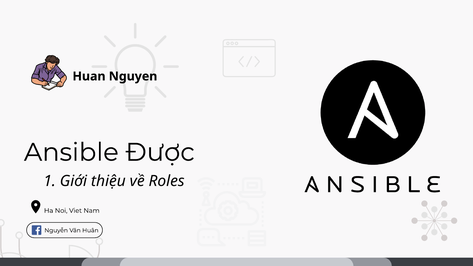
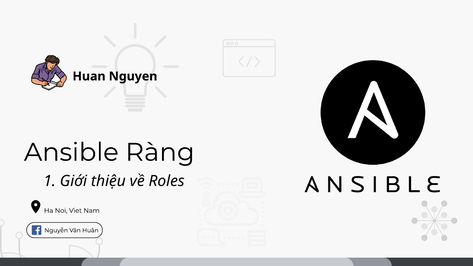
Được: Được -> Ràng (160, 152)
